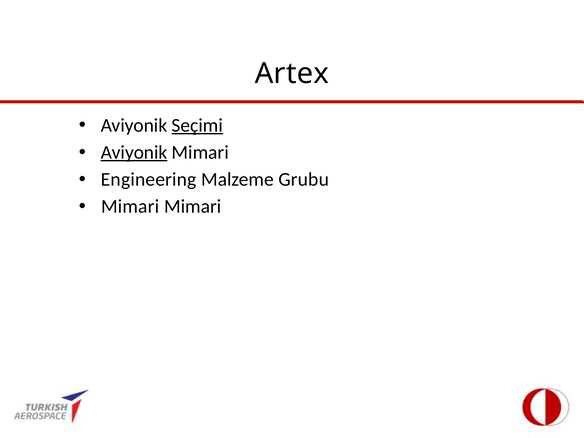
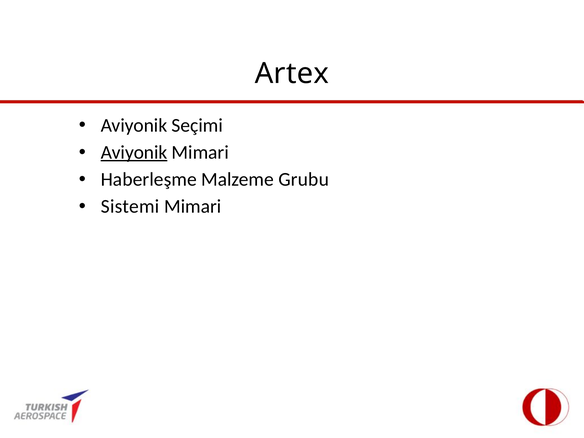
Seçimi underline: present -> none (197, 125)
Engineering: Engineering -> Haberleşme (149, 179)
Mimari: Mimari -> Sistemi (130, 207)
